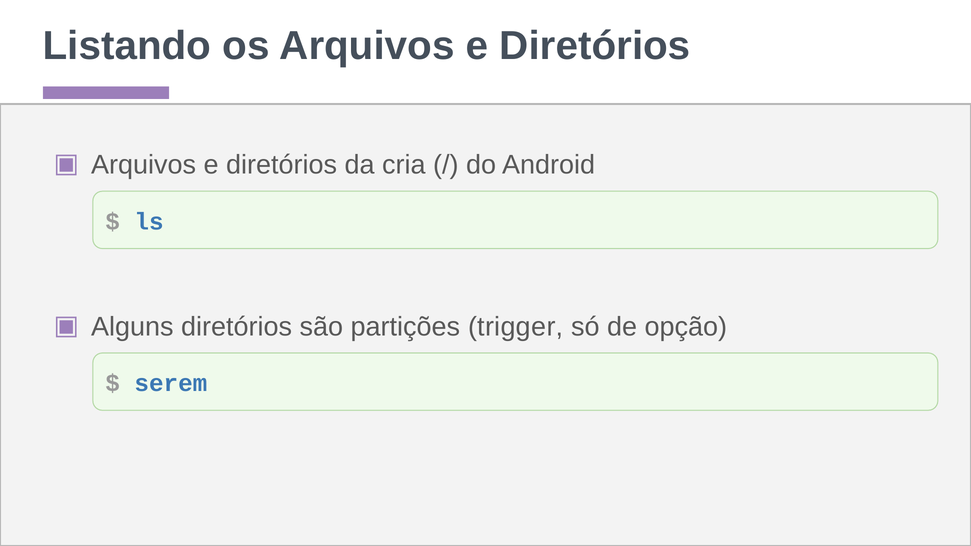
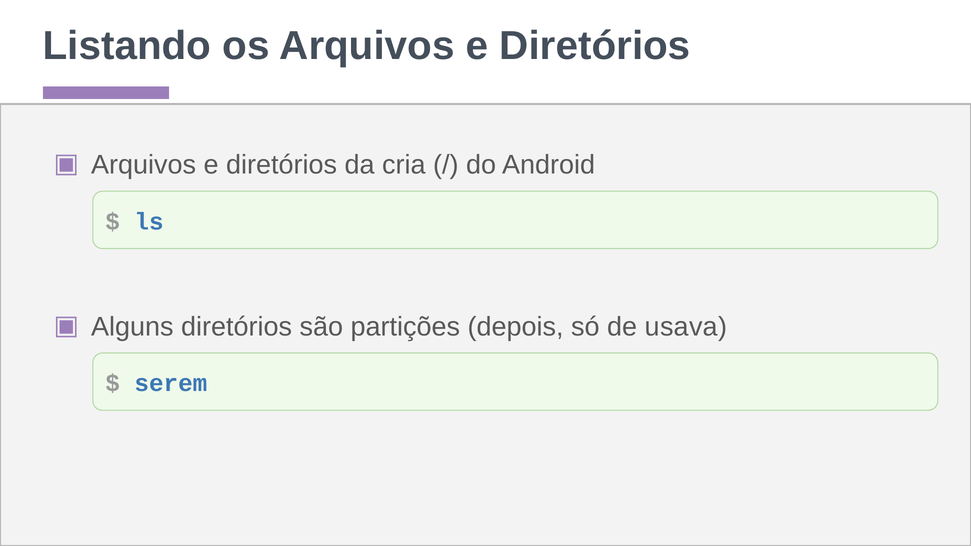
trigger: trigger -> depois (516, 327)
opção: opção -> usava (686, 327)
